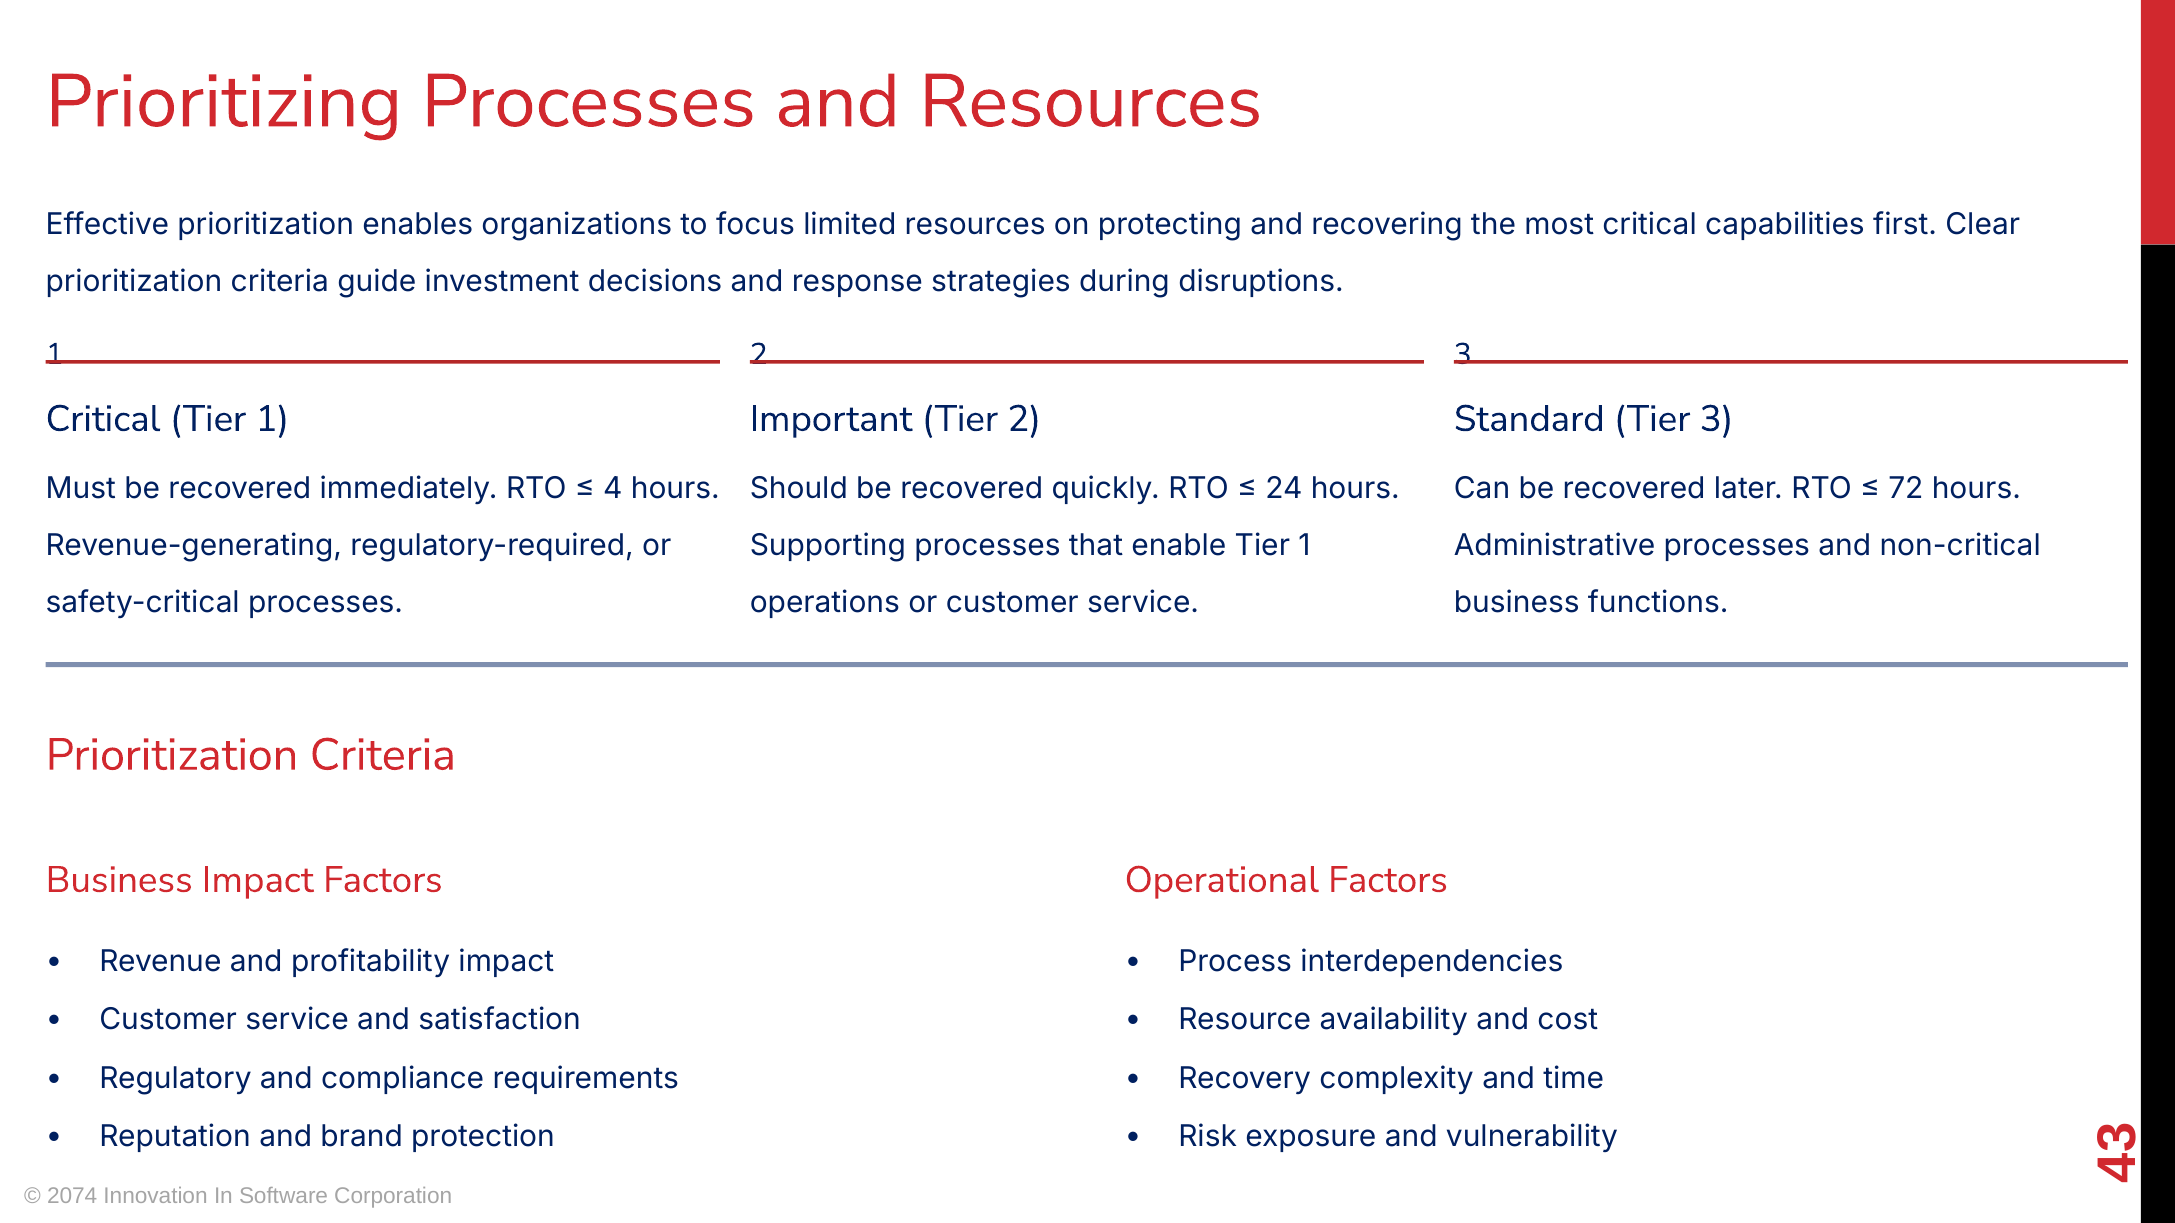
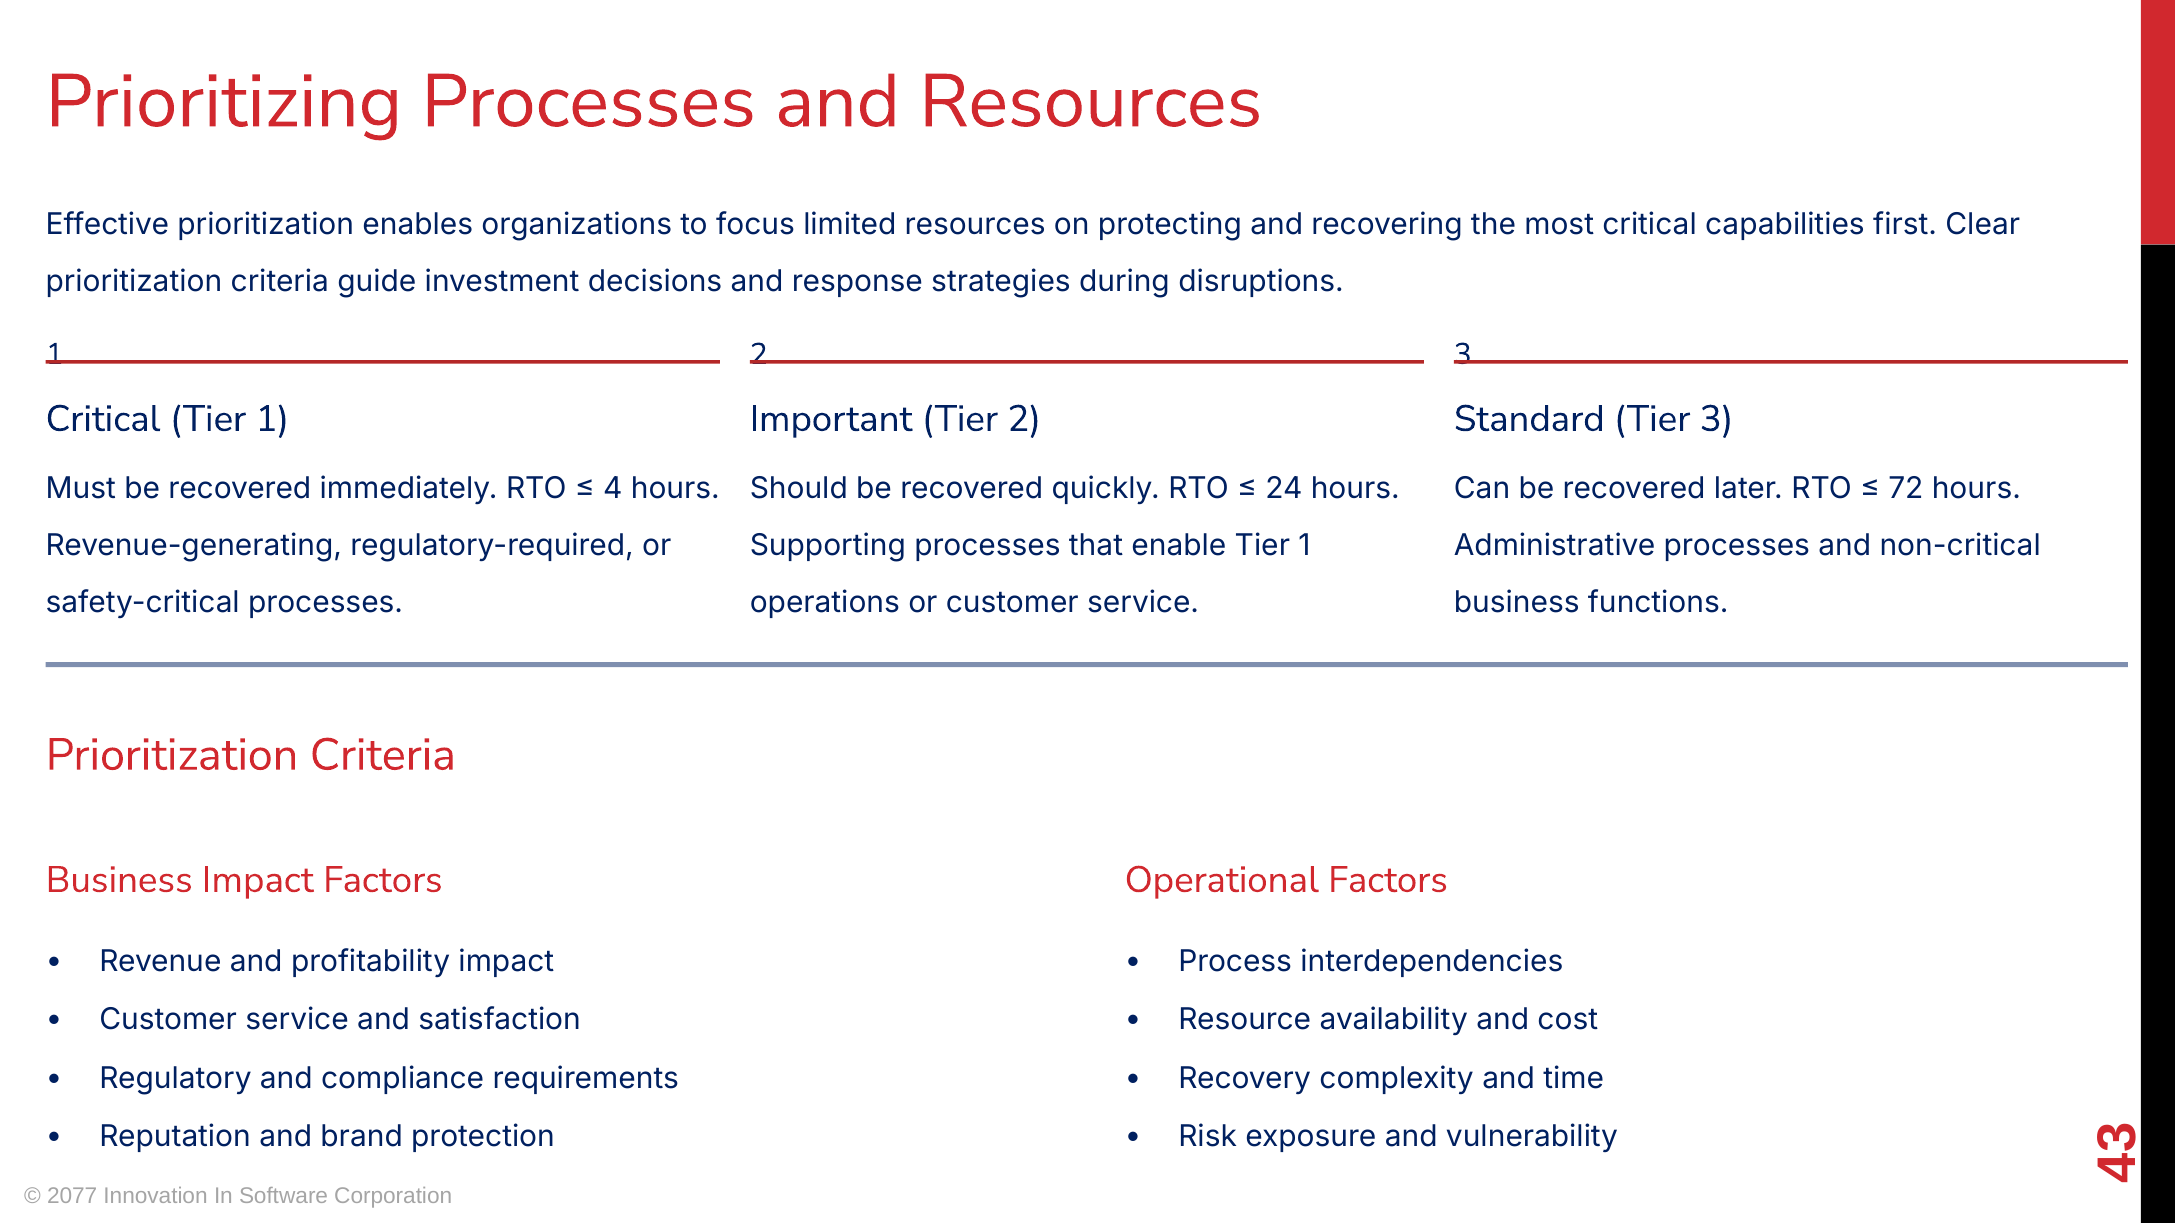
2074: 2074 -> 2077 (72, 1196)
